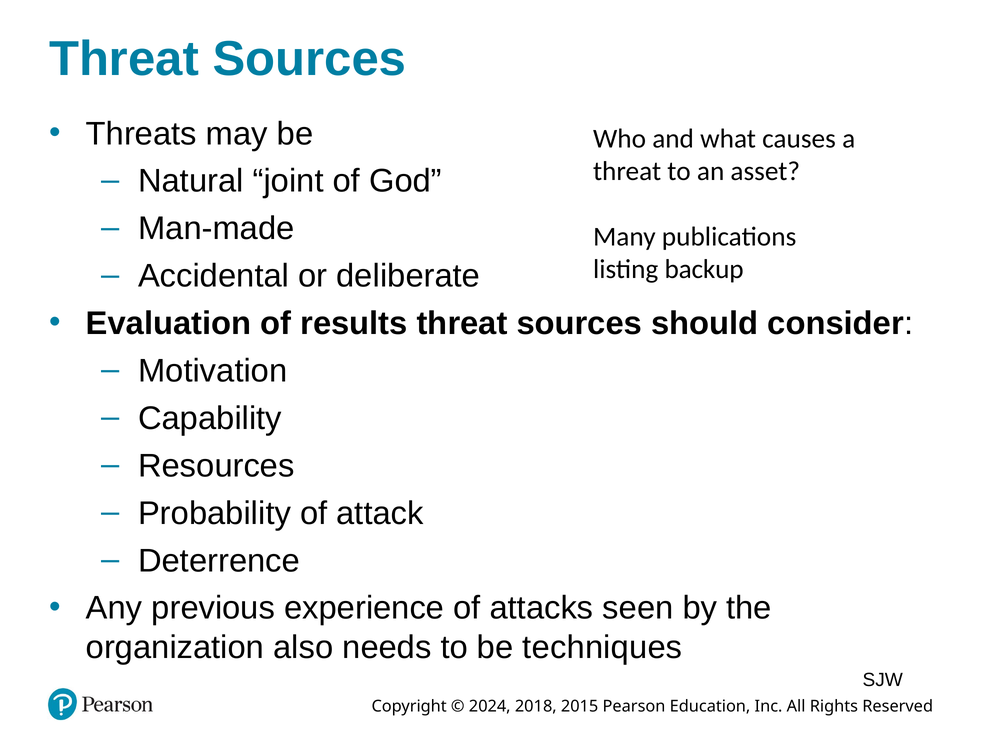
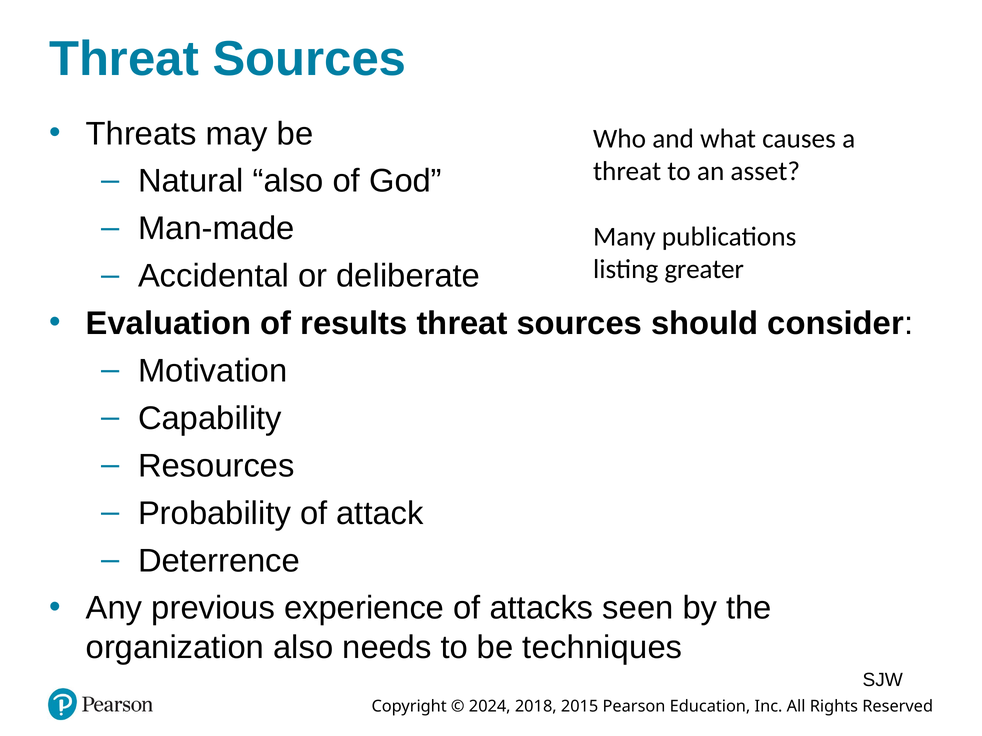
Natural joint: joint -> also (288, 181)
backup: backup -> greater (704, 270)
